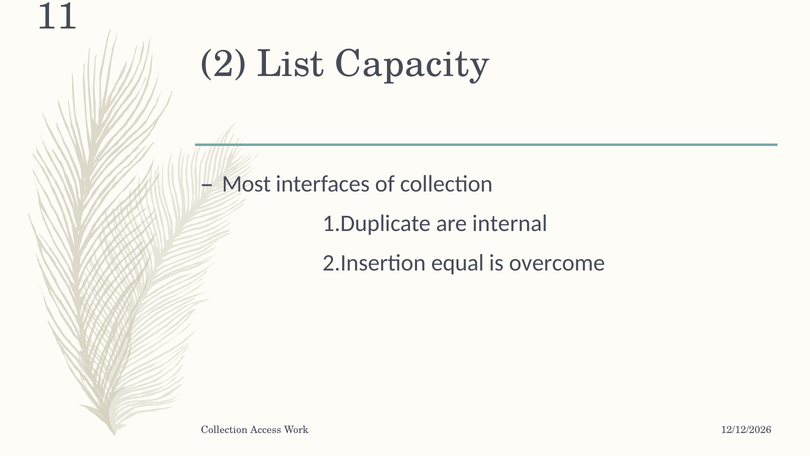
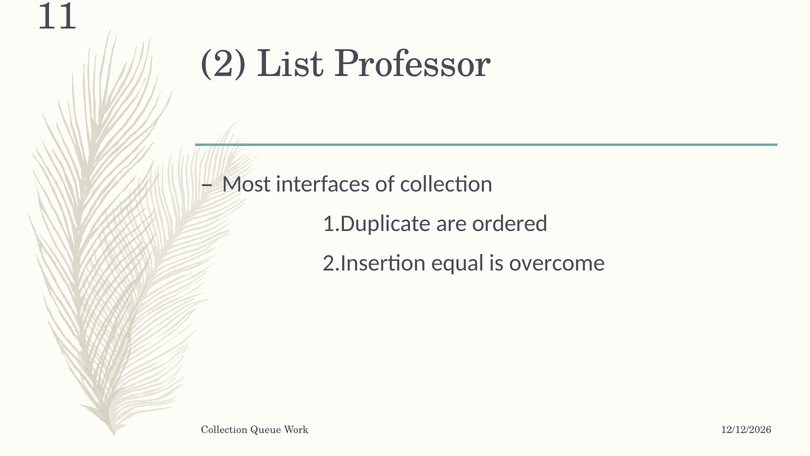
Capacity: Capacity -> Professor (413, 64)
internal: internal -> ordered (510, 223)
Access: Access -> Queue (266, 430)
